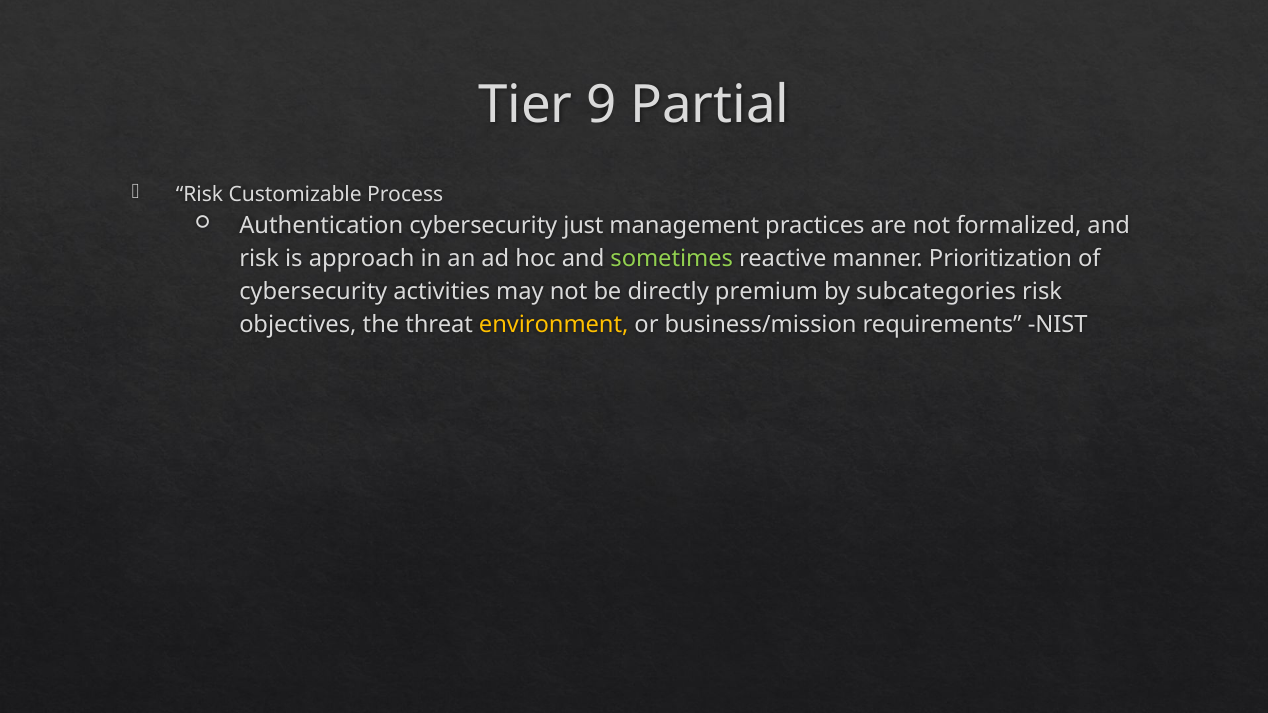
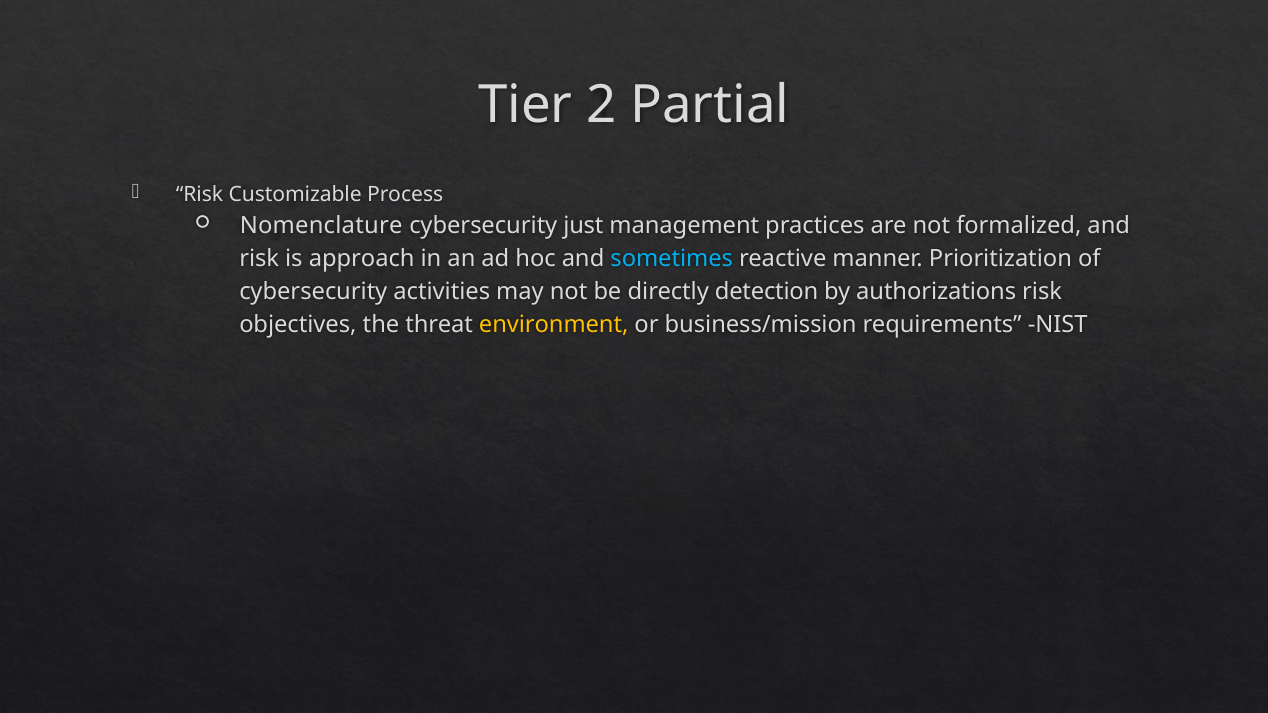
9: 9 -> 2 (601, 105)
Authentication: Authentication -> Nomenclature (321, 226)
sometimes colour: light green -> light blue (672, 259)
premium: premium -> detection (767, 292)
subcategories: subcategories -> authorizations (936, 292)
